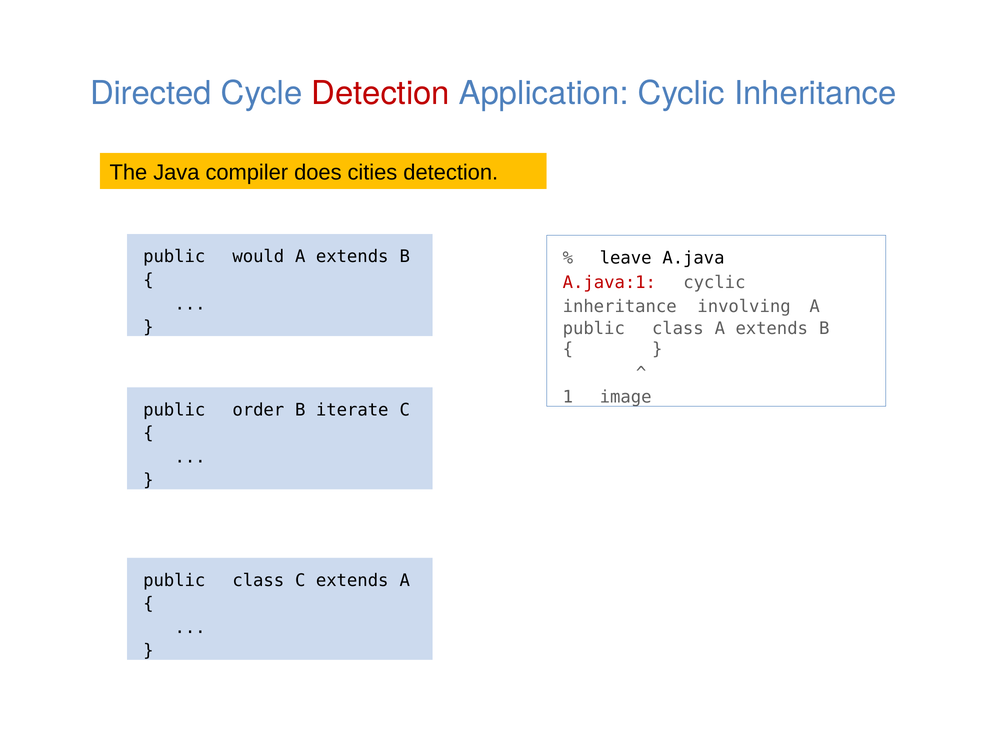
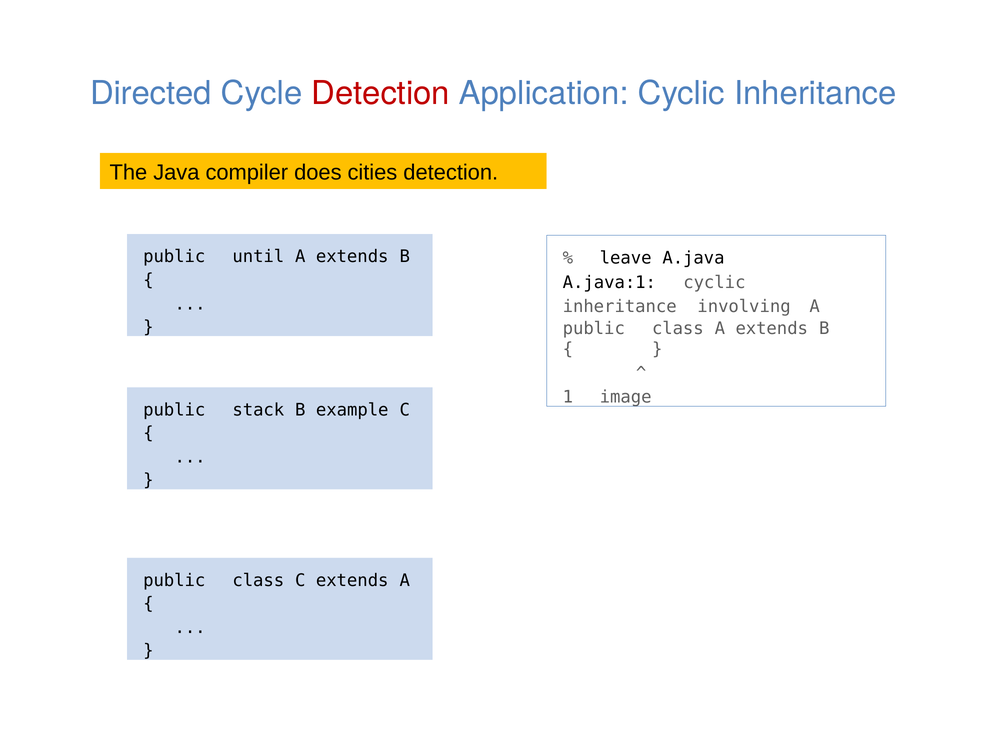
would: would -> until (258, 257)
A.java:1 colour: red -> black (609, 283)
order: order -> stack (258, 410)
iterate: iterate -> example (352, 410)
